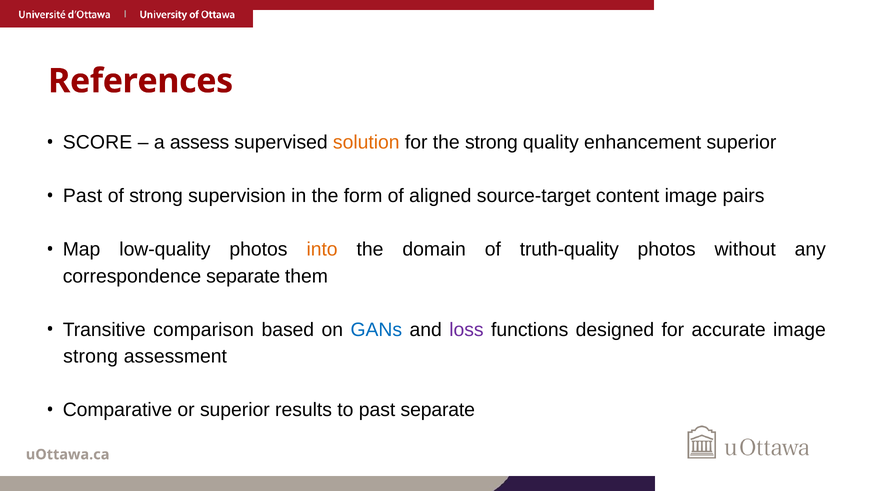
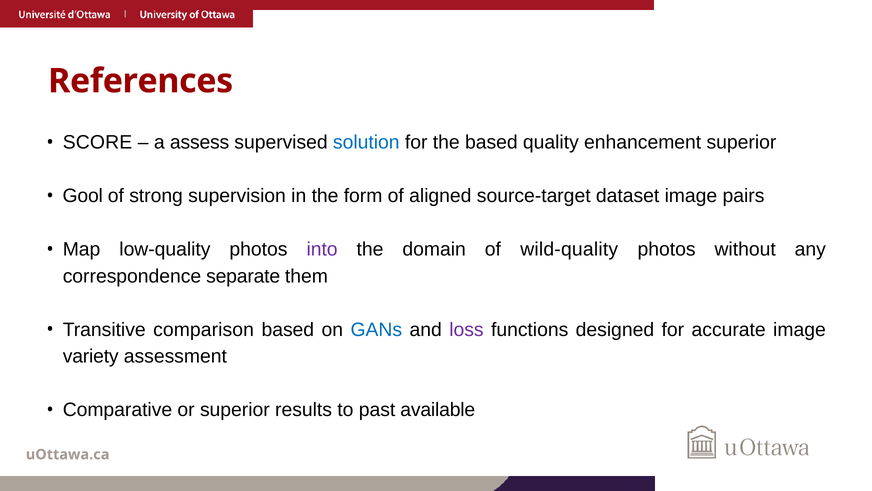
solution colour: orange -> blue (366, 142)
the strong: strong -> based (491, 142)
Past: Past -> Gool (83, 196)
content: content -> dataset (628, 196)
into colour: orange -> purple (322, 249)
truth-quality: truth-quality -> wild-quality (569, 249)
strong: strong -> variety (91, 356)
past separate: separate -> available (438, 410)
